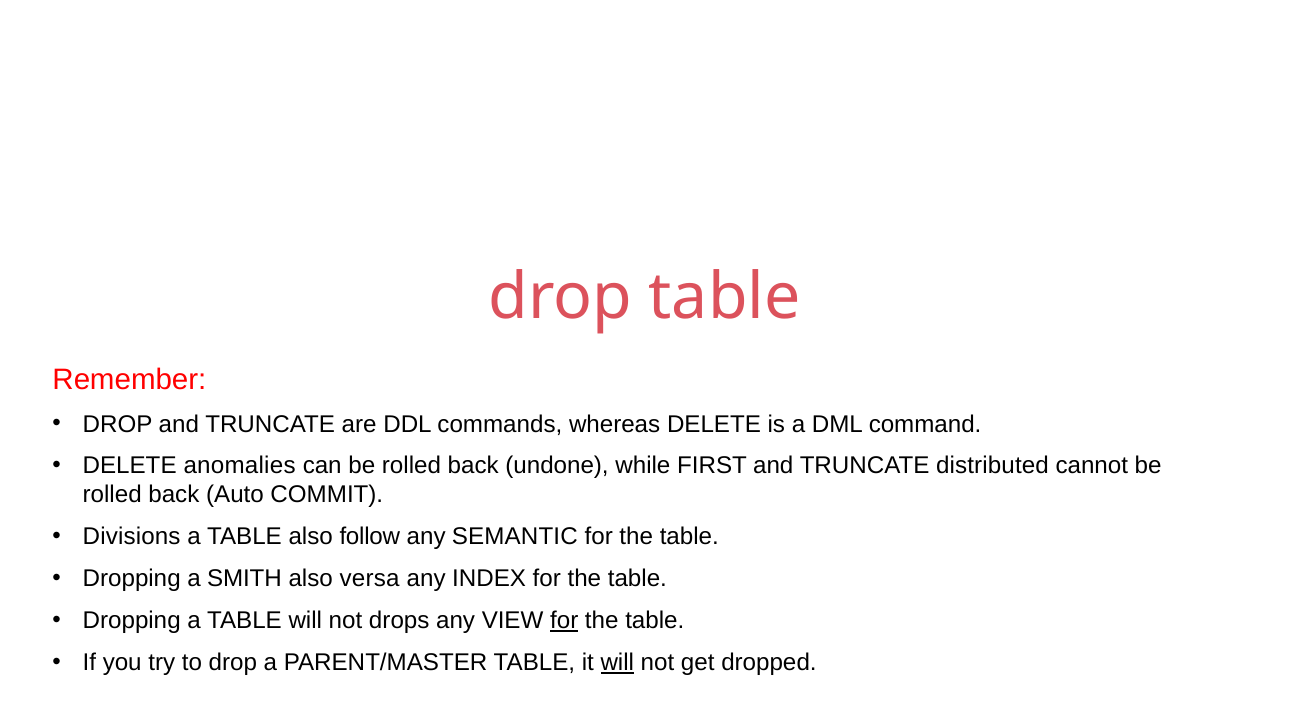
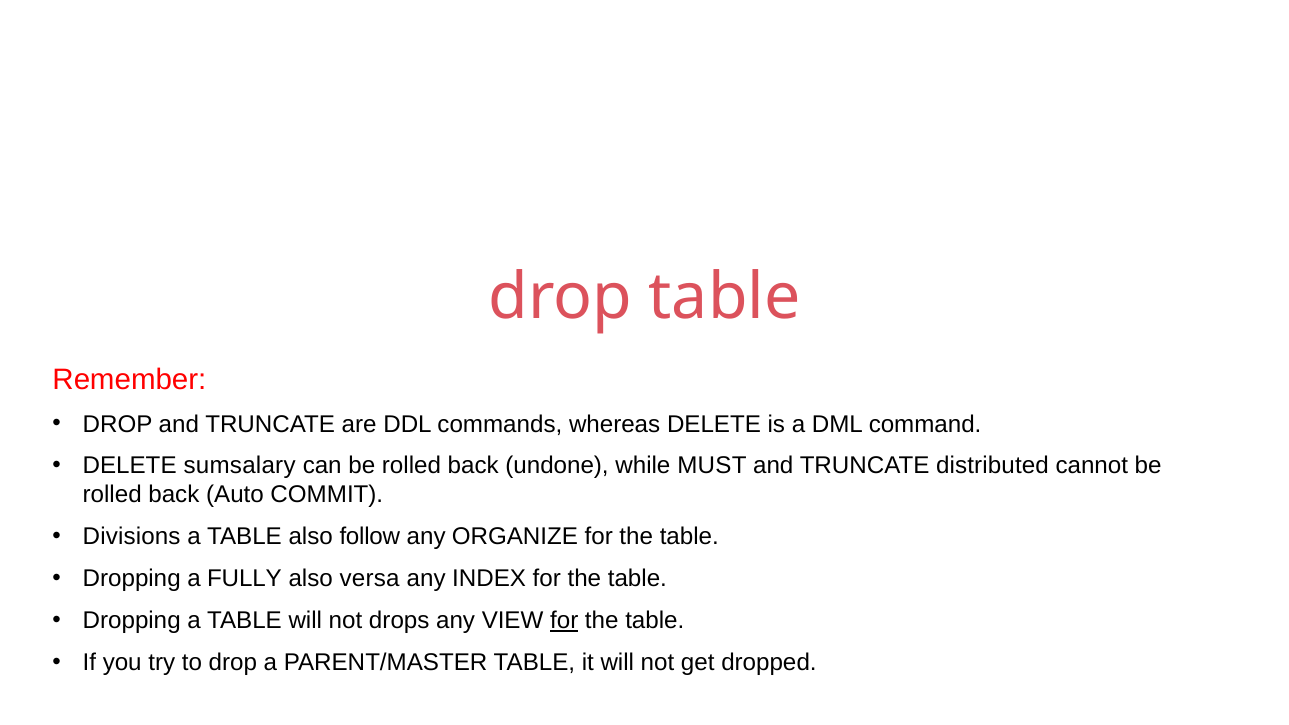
anomalies: anomalies -> sumsalary (240, 466)
FIRST: FIRST -> MUST (712, 466)
SEMANTIC: SEMANTIC -> ORGANIZE (515, 537)
SMITH: SMITH -> FULLY (244, 579)
will underline: present -> none (617, 663)
